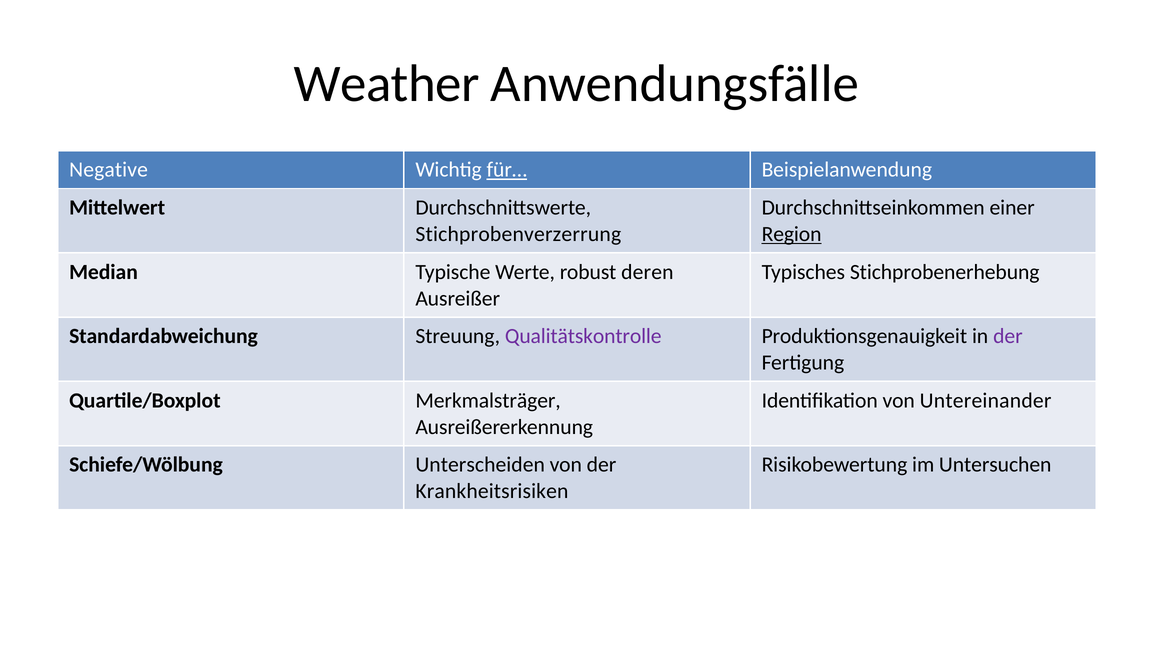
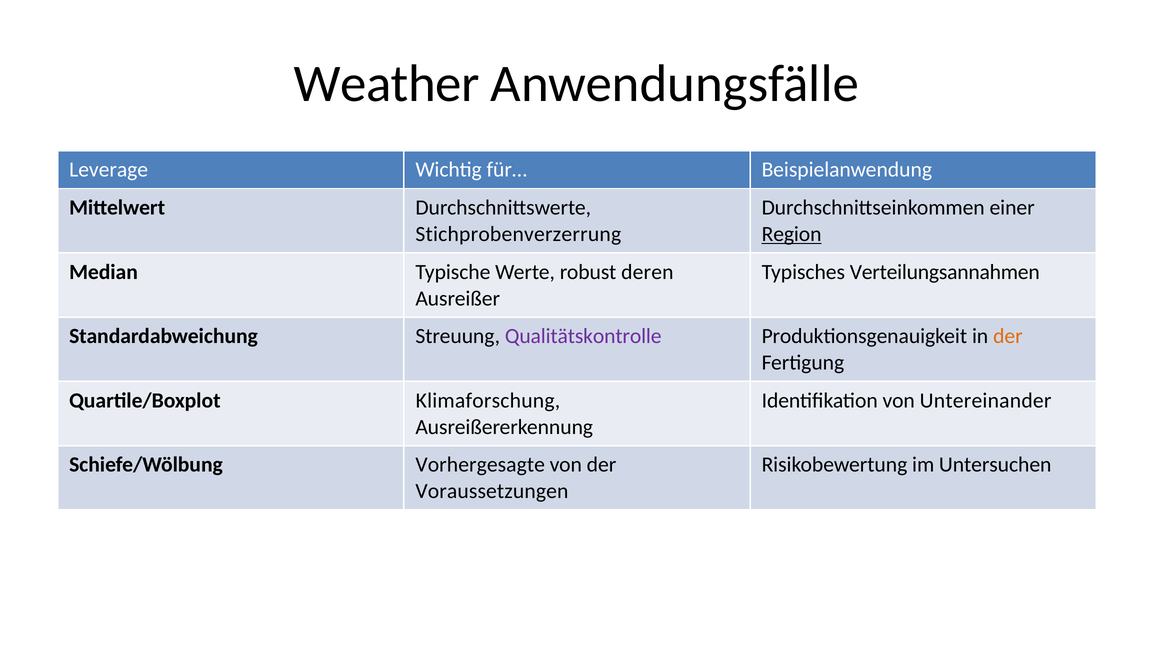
Negative: Negative -> Leverage (109, 170)
für… underline: present -> none (507, 170)
Stichprobenerhebung: Stichprobenerhebung -> Verteilungsannahmen (945, 272)
der colour: purple -> orange (1008, 336)
Merkmalsträger: Merkmalsträger -> Klimaforschung (488, 401)
Unterscheiden: Unterscheiden -> Vorhergesagte (480, 465)
Krankheitsrisiken: Krankheitsrisiken -> Voraussetzungen (492, 491)
